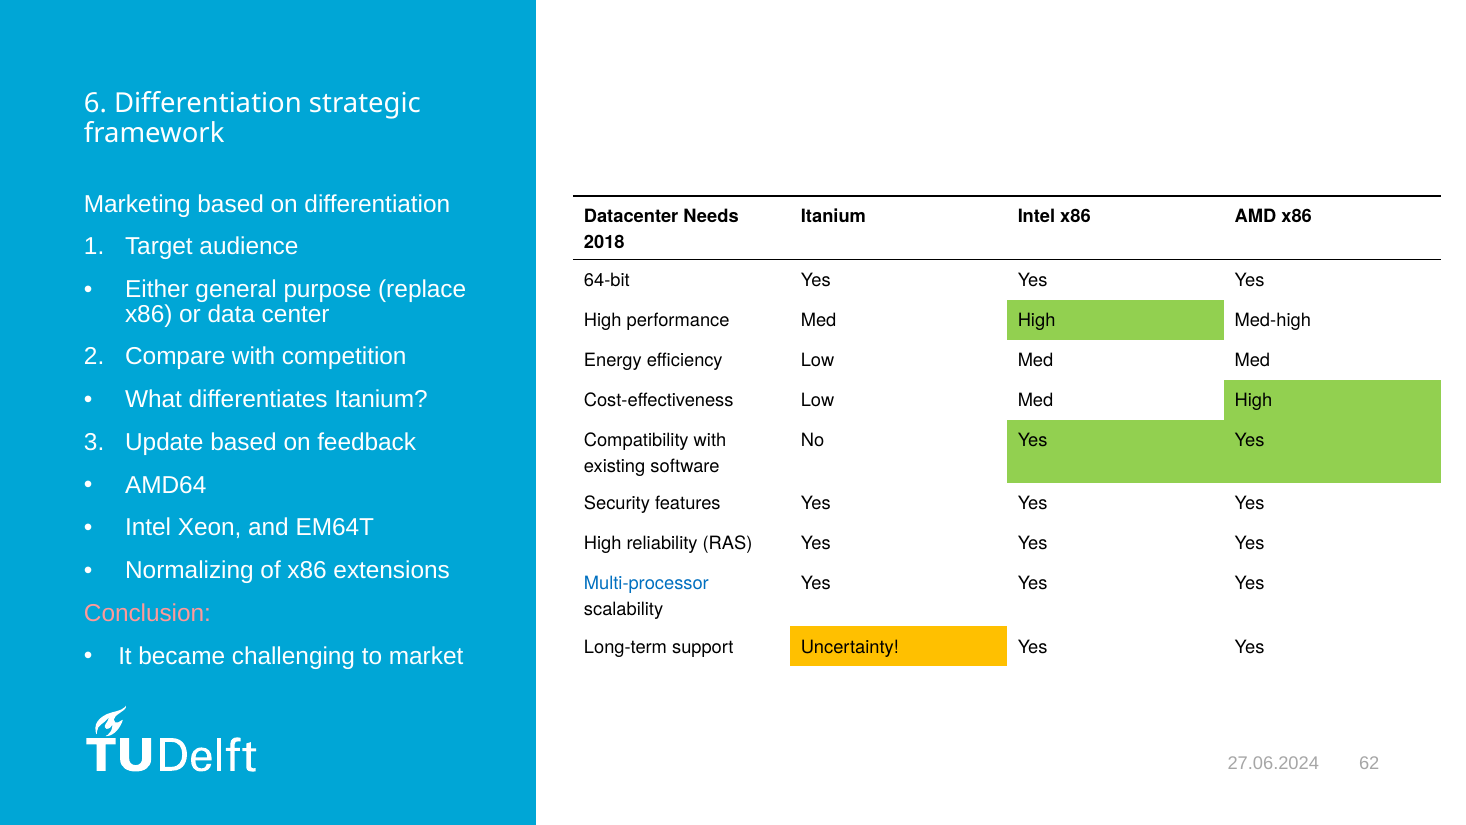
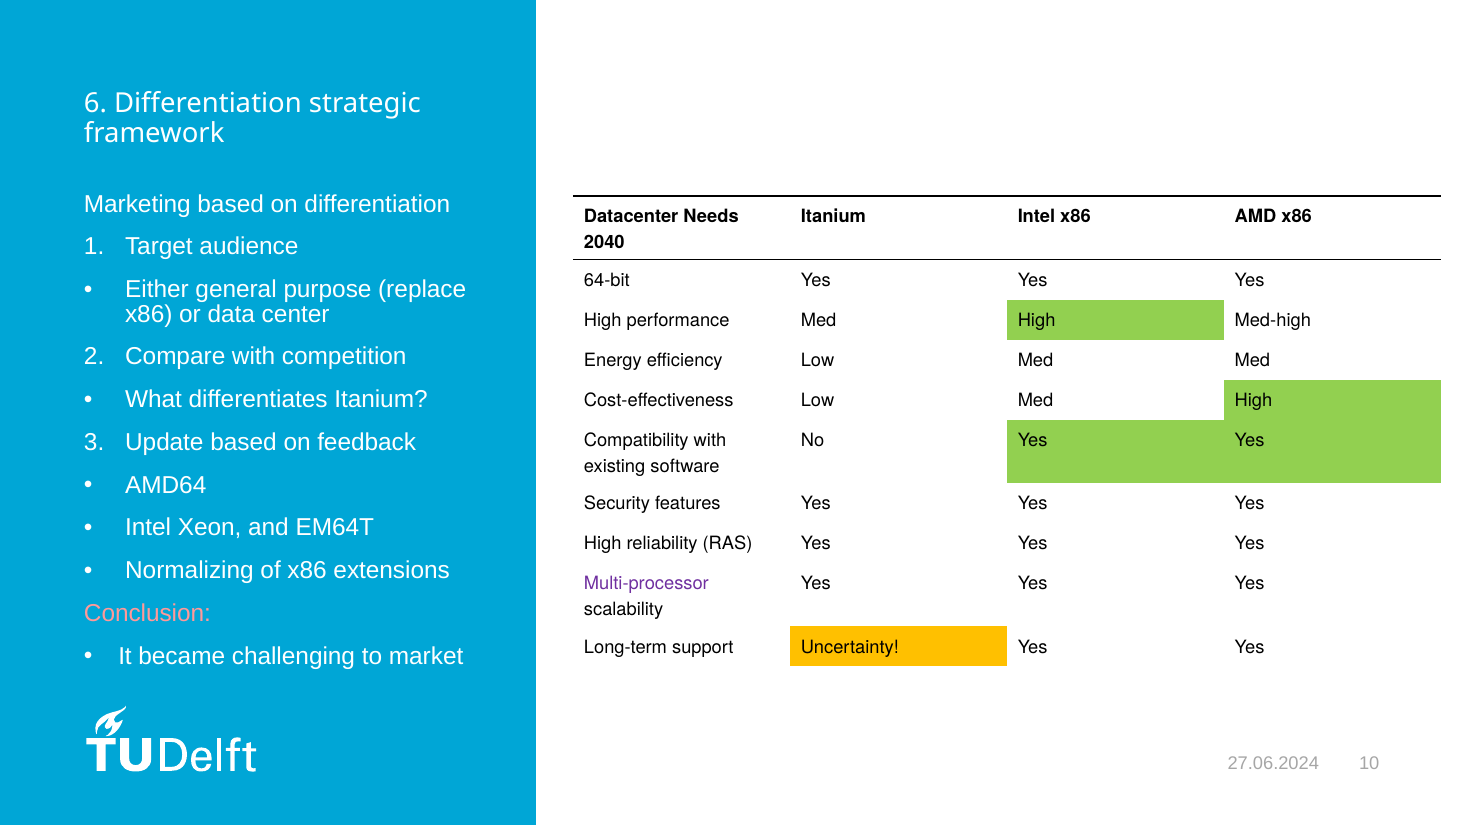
2018: 2018 -> 2040 (604, 242)
Multi-processor colour: blue -> purple (646, 583)
62: 62 -> 10 (1369, 763)
